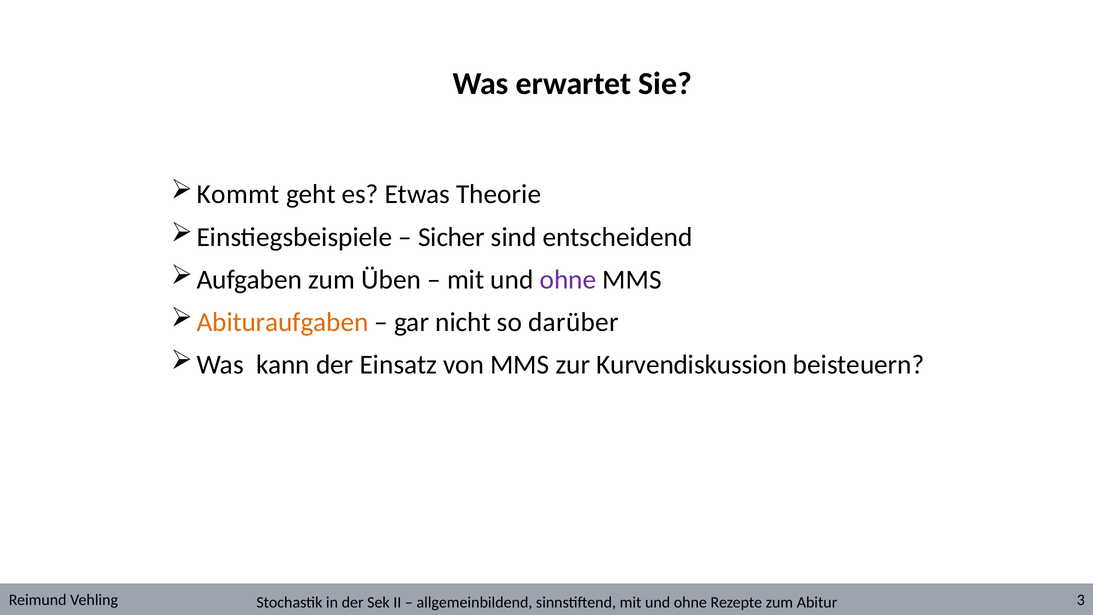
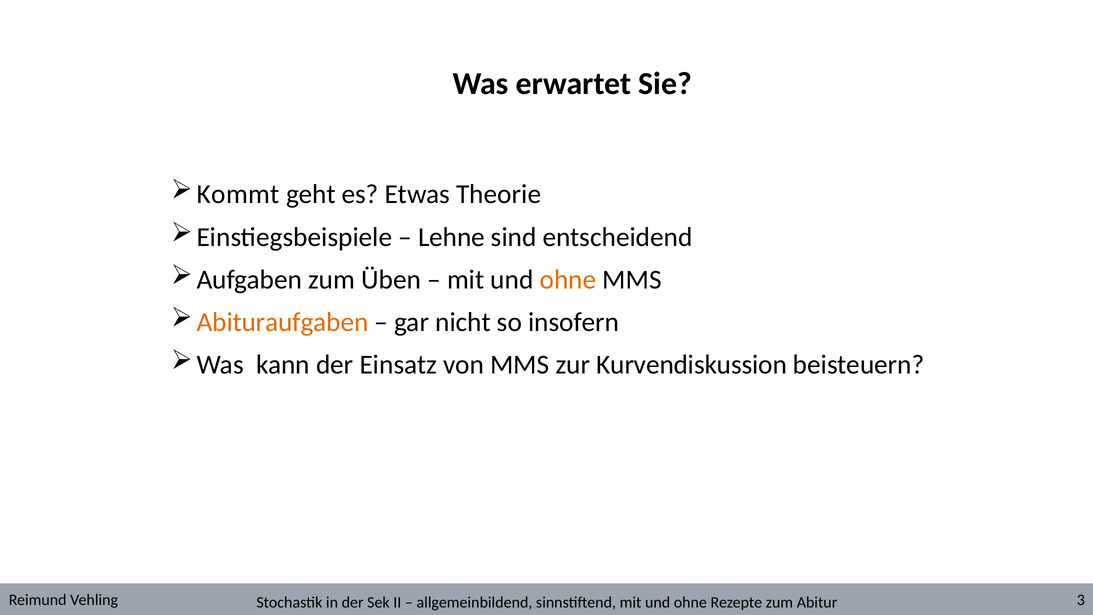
Sicher: Sicher -> Lehne (451, 237)
ohne colour: purple -> orange (568, 280)
darüber: darüber -> insofern (574, 322)
